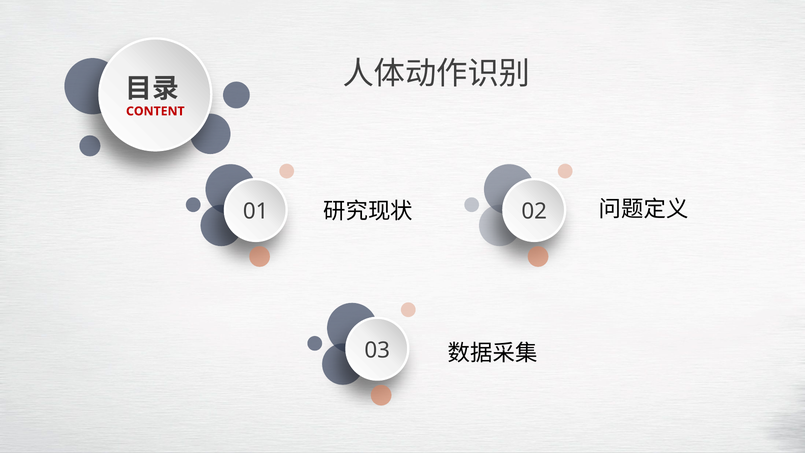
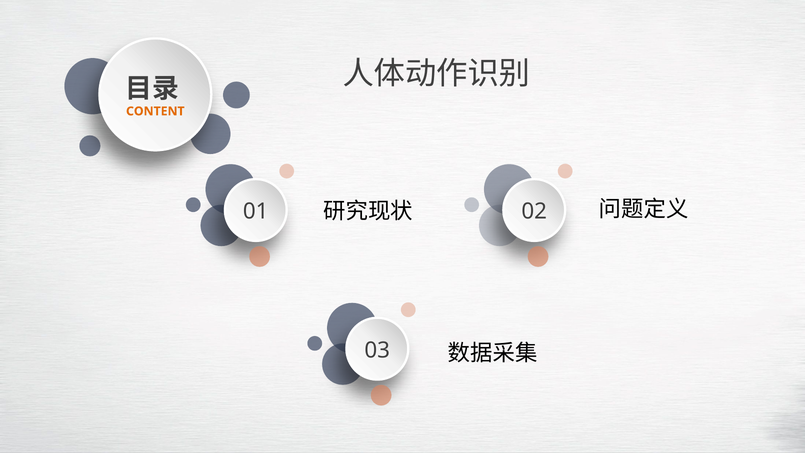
CONTENT colour: red -> orange (155, 111)
